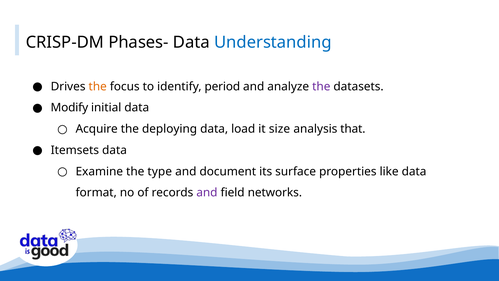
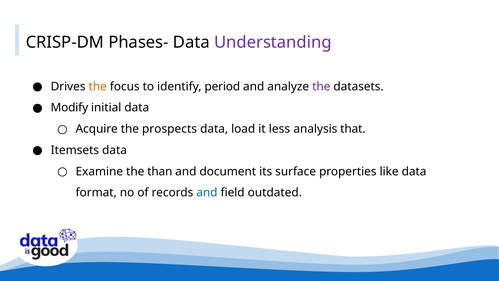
Understanding colour: blue -> purple (273, 42)
deploying: deploying -> prospects (170, 129)
size: size -> less (279, 129)
type: type -> than (160, 171)
and colour: purple -> blue (207, 192)
networks: networks -> outdated (275, 192)
